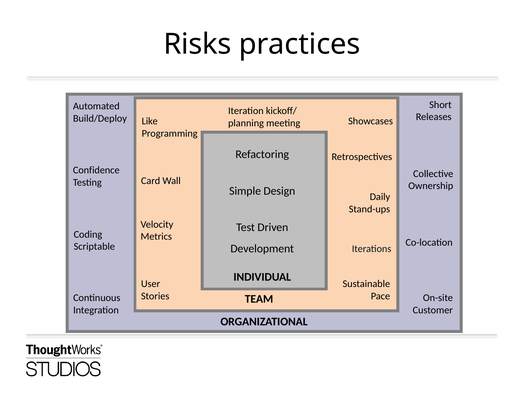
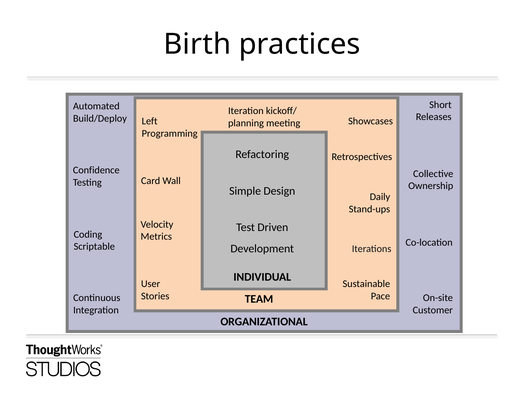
Risks: Risks -> Birth (197, 44)
Like: Like -> Left (150, 121)
